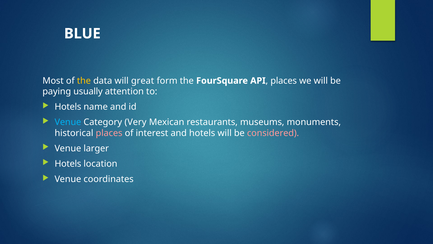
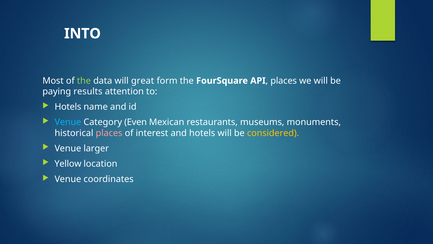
BLUE: BLUE -> INTO (82, 34)
the colour: yellow -> light green (84, 81)
usually: usually -> results (88, 91)
Very: Very -> Even (136, 122)
considered colour: pink -> yellow (273, 133)
Hotels: Hotels -> Yellow (68, 164)
